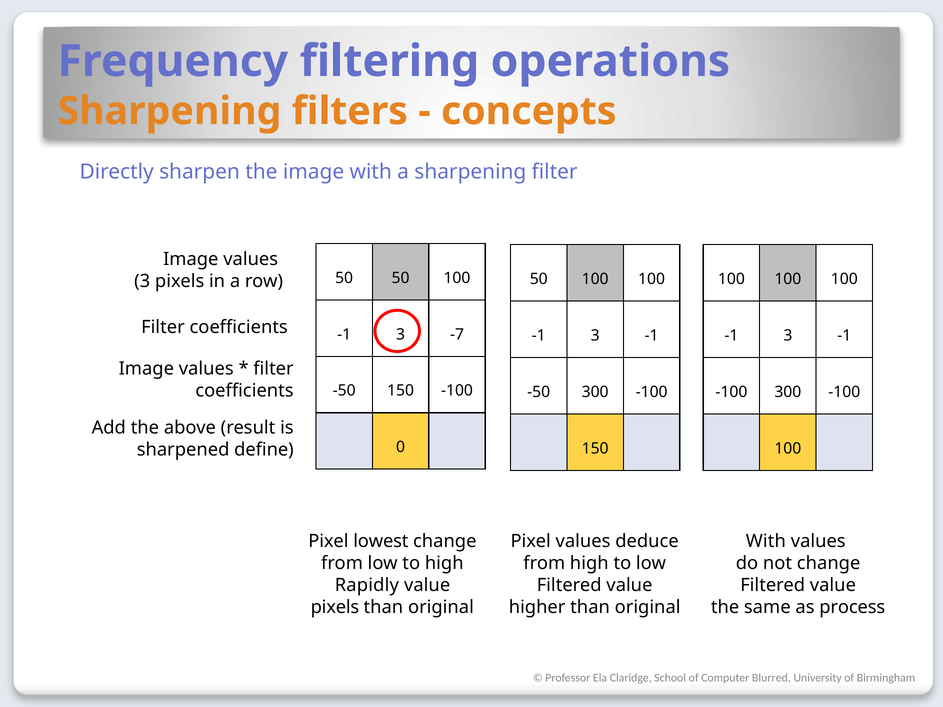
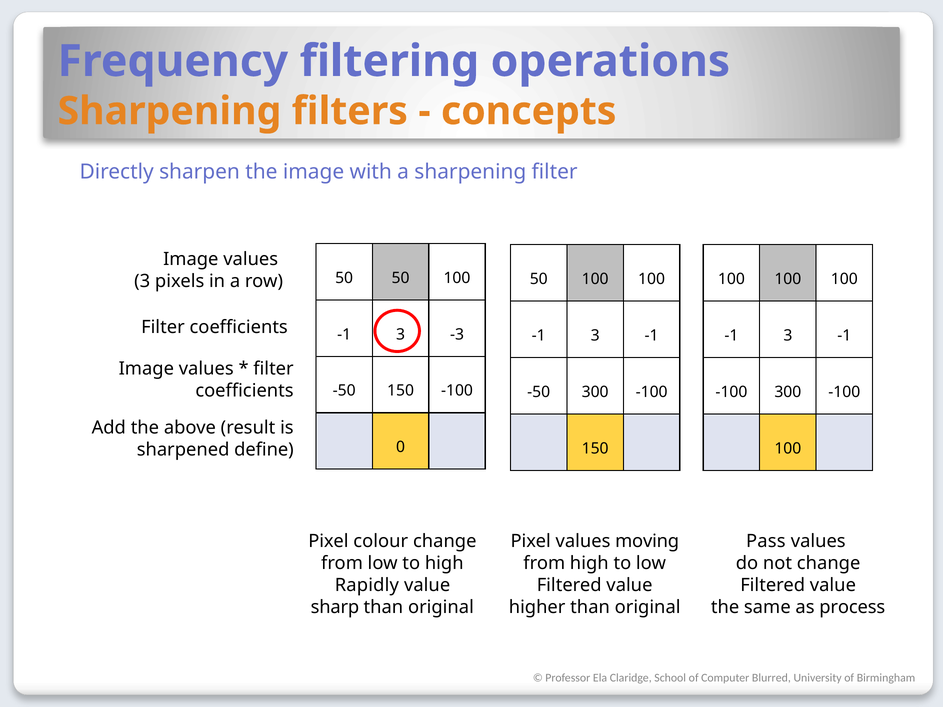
-7: -7 -> -3 (457, 335)
lowest: lowest -> colour (381, 541)
deduce: deduce -> moving (647, 541)
With: With -> Pass (766, 541)
pixels: pixels -> sharp (335, 607)
